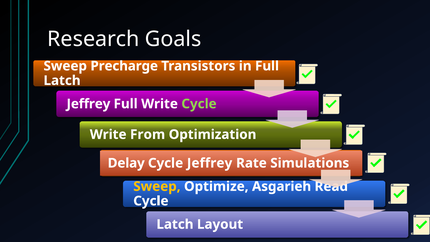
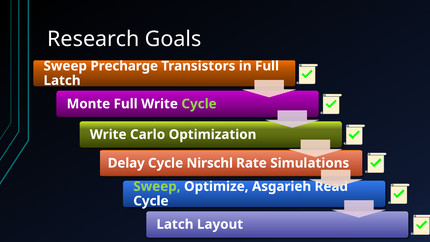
Jeffrey: Jeffrey -> Monte (88, 104)
From: From -> Carlo (148, 134)
Cycle Jeffrey: Jeffrey -> Nirschl (210, 163)
Sweep colour: yellow -> light green (157, 186)
